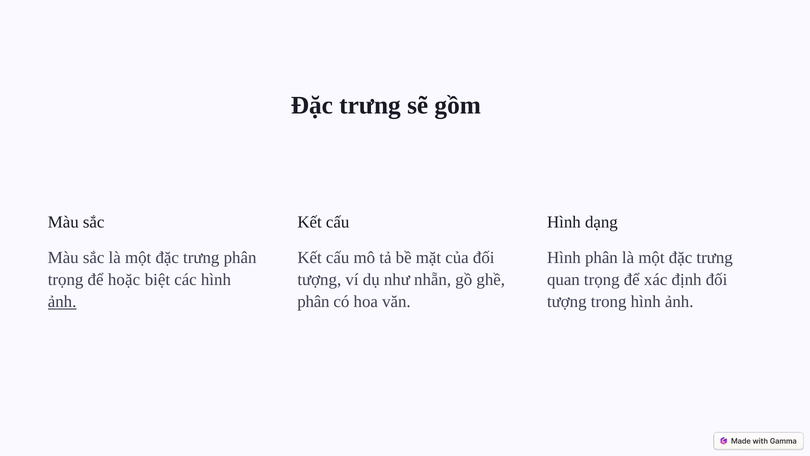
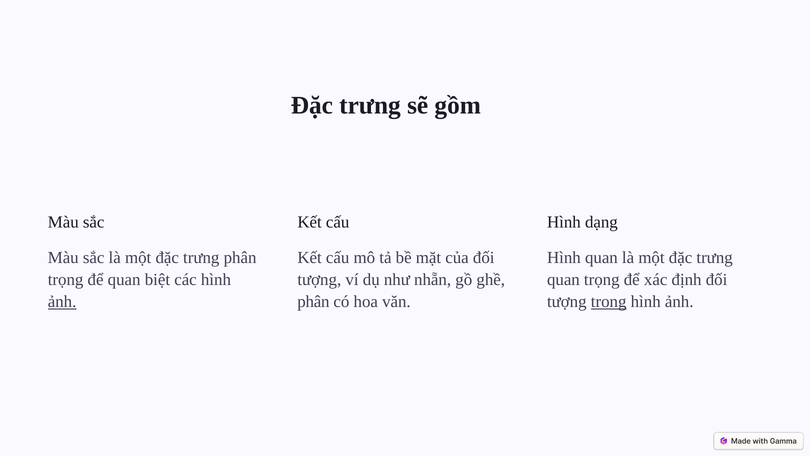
Hình phân: phân -> quan (601, 258)
để hoặc: hoặc -> quan (124, 279)
trong underline: none -> present (609, 301)
